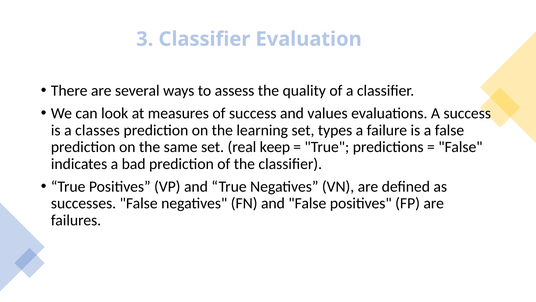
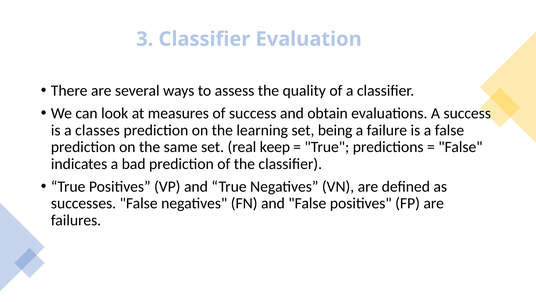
values: values -> obtain (328, 113)
types: types -> being (335, 130)
